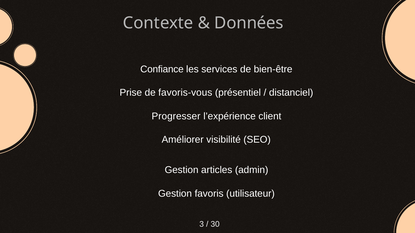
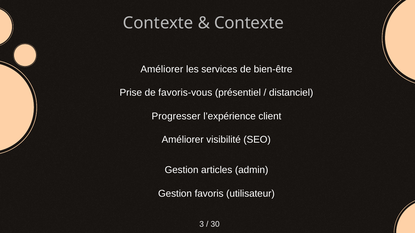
Données: Données -> Contexte (249, 23)
Confiance: Confiance -> Améliorer (162, 69)
